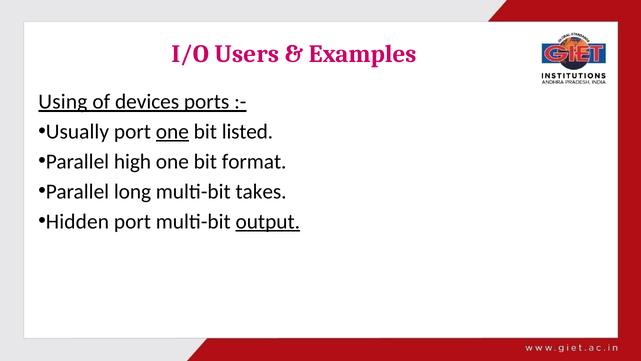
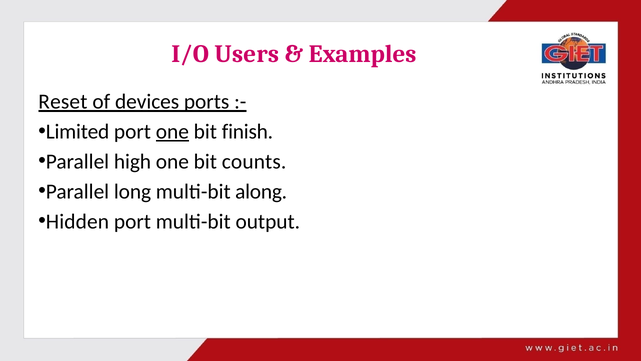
Using: Using -> Reset (63, 102)
Usually: Usually -> Limited (78, 132)
listed: listed -> finish (247, 132)
format: format -> counts (254, 161)
takes: takes -> along (261, 191)
output underline: present -> none (268, 221)
